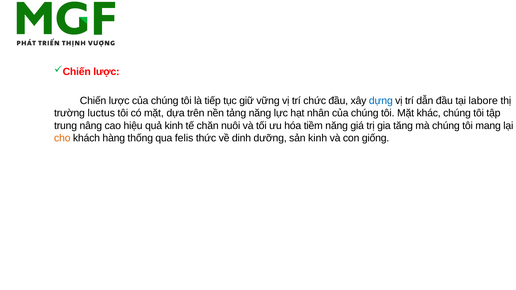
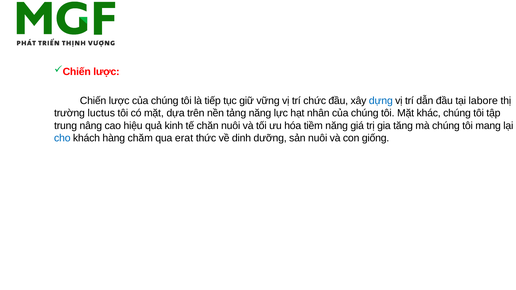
cho colour: orange -> blue (62, 138)
thống: thống -> chăm (140, 138)
felis: felis -> erat (184, 138)
sản kinh: kinh -> nuôi (318, 138)
